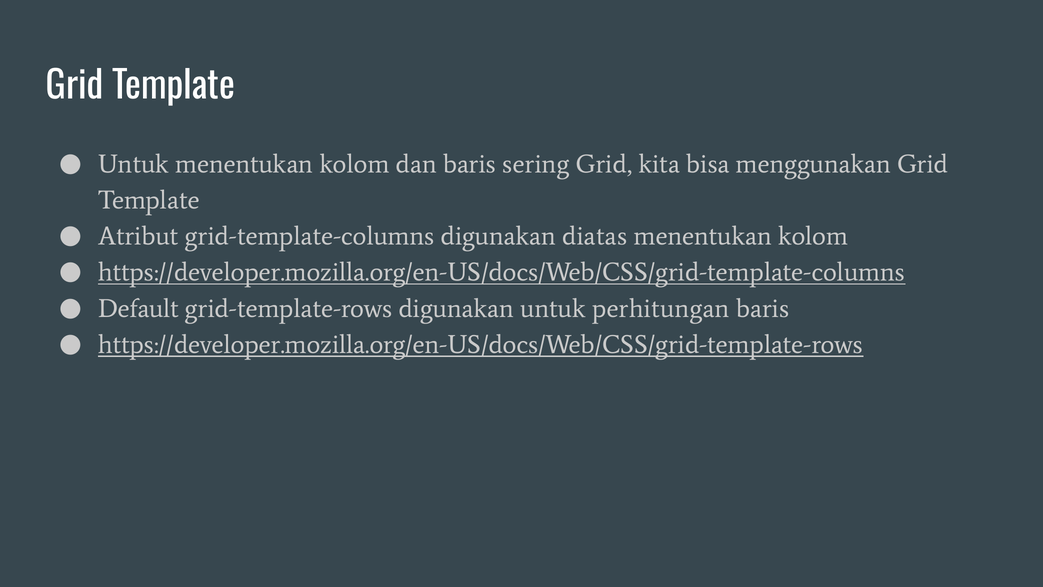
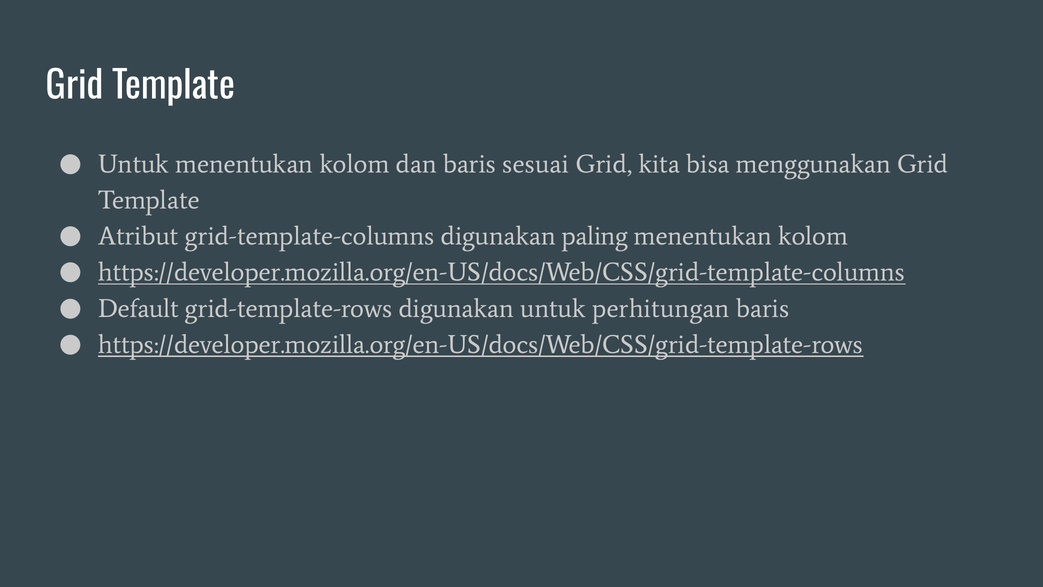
sering: sering -> sesuai (536, 164)
diatas: diatas -> paling (595, 236)
